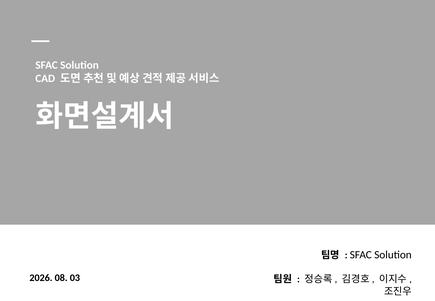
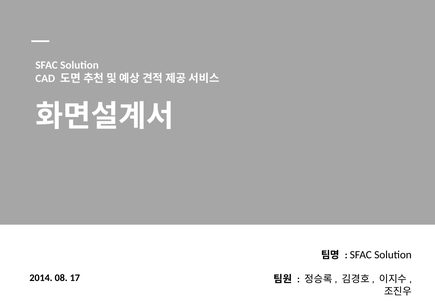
2026: 2026 -> 2014 (41, 278)
03: 03 -> 17 (75, 278)
